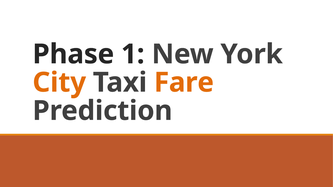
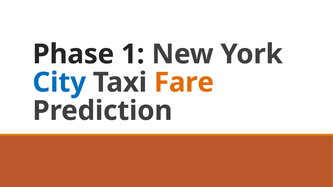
City colour: orange -> blue (59, 83)
